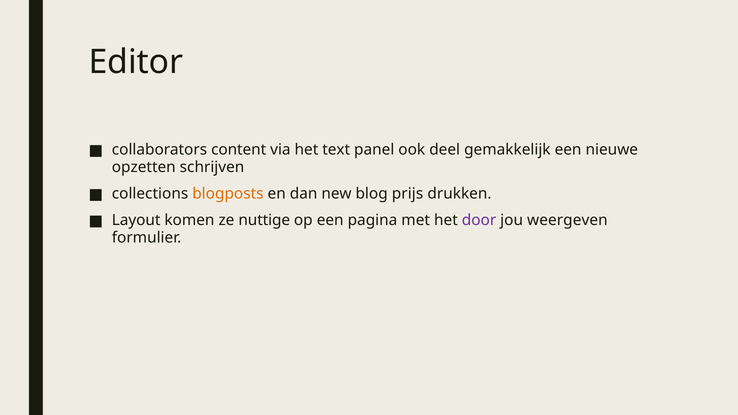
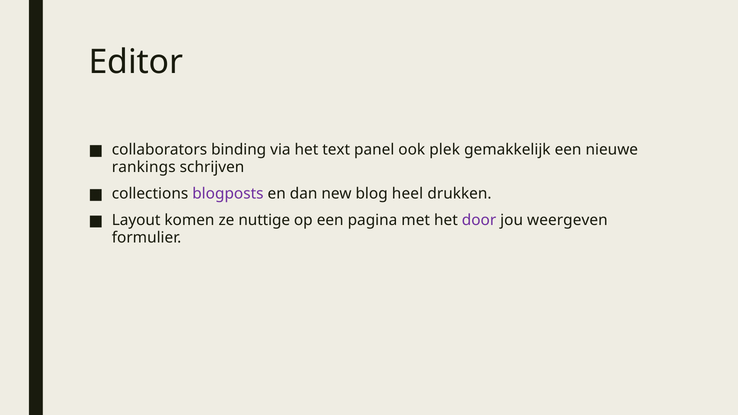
content: content -> binding (239, 150)
deel: deel -> plek (445, 150)
opzetten: opzetten -> rankings (144, 167)
blogposts colour: orange -> purple (228, 194)
prijs: prijs -> heel (408, 194)
